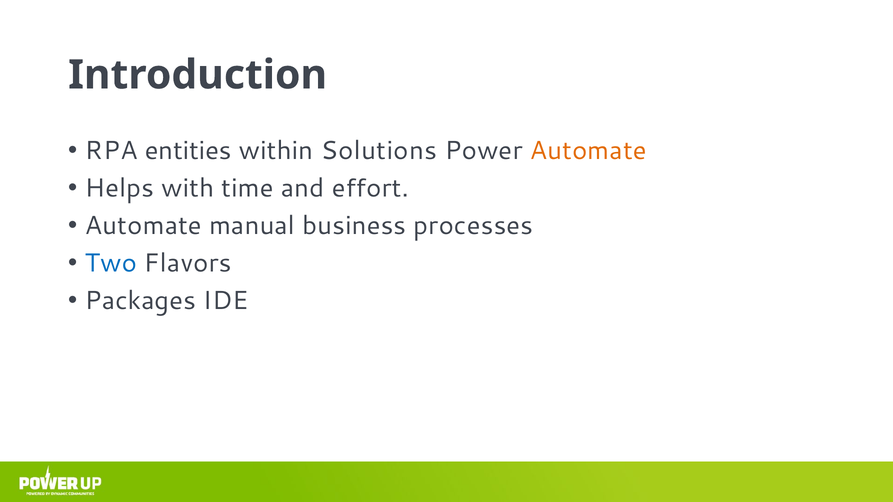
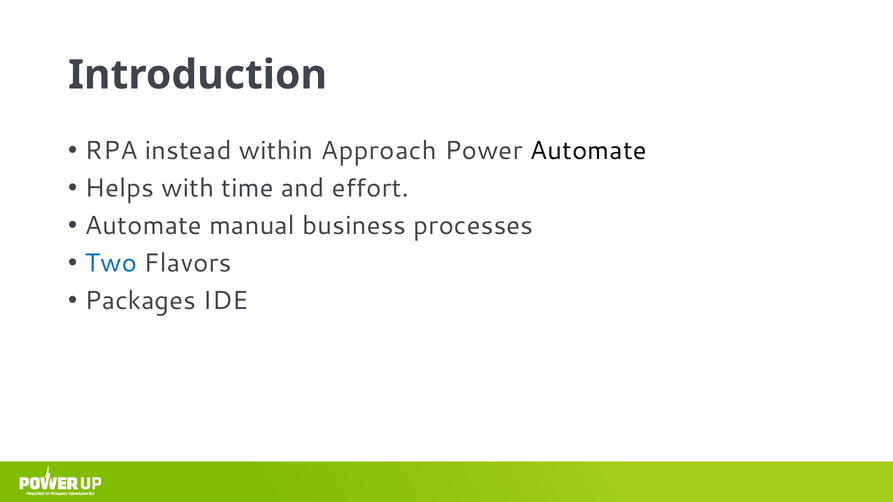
entities: entities -> instead (188, 151)
Solutions: Solutions -> Approach (379, 151)
Automate colour: orange -> black (588, 151)
